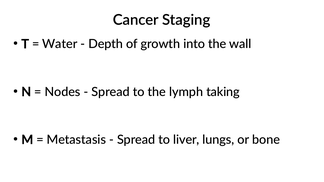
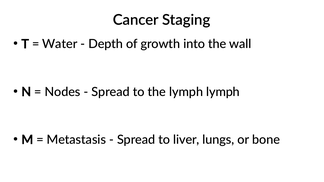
lymph taking: taking -> lymph (223, 92)
